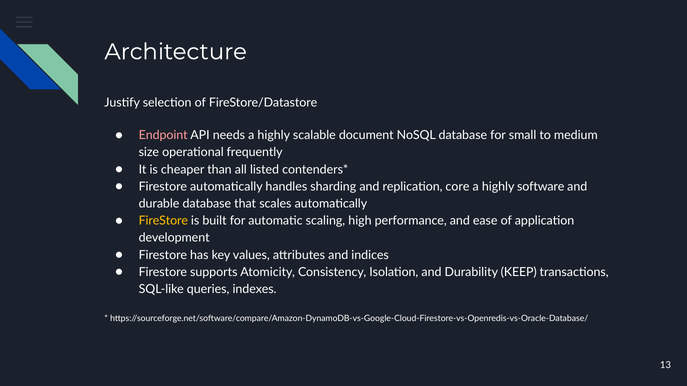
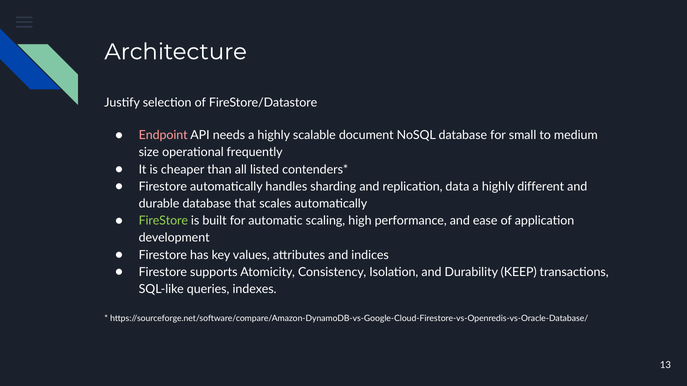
core: core -> data (457, 187)
software: software -> different (541, 187)
FireStore colour: yellow -> light green (163, 221)
